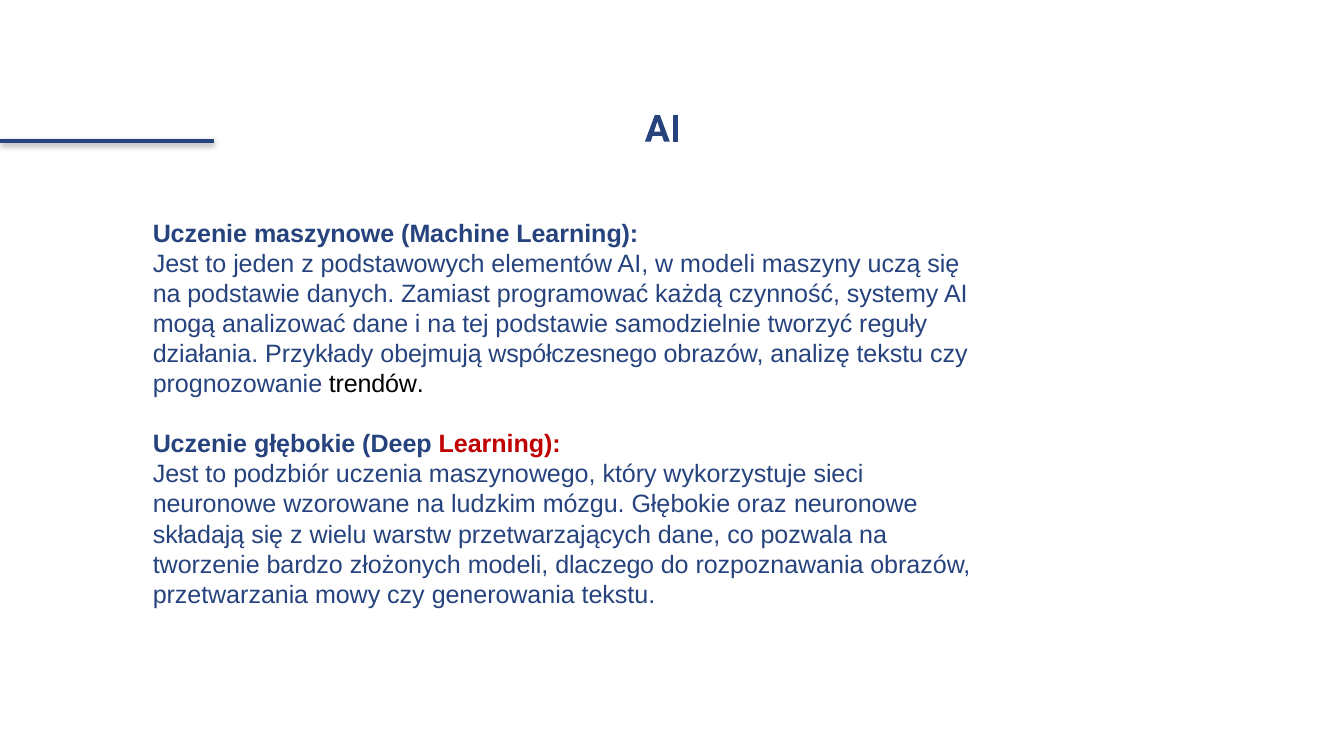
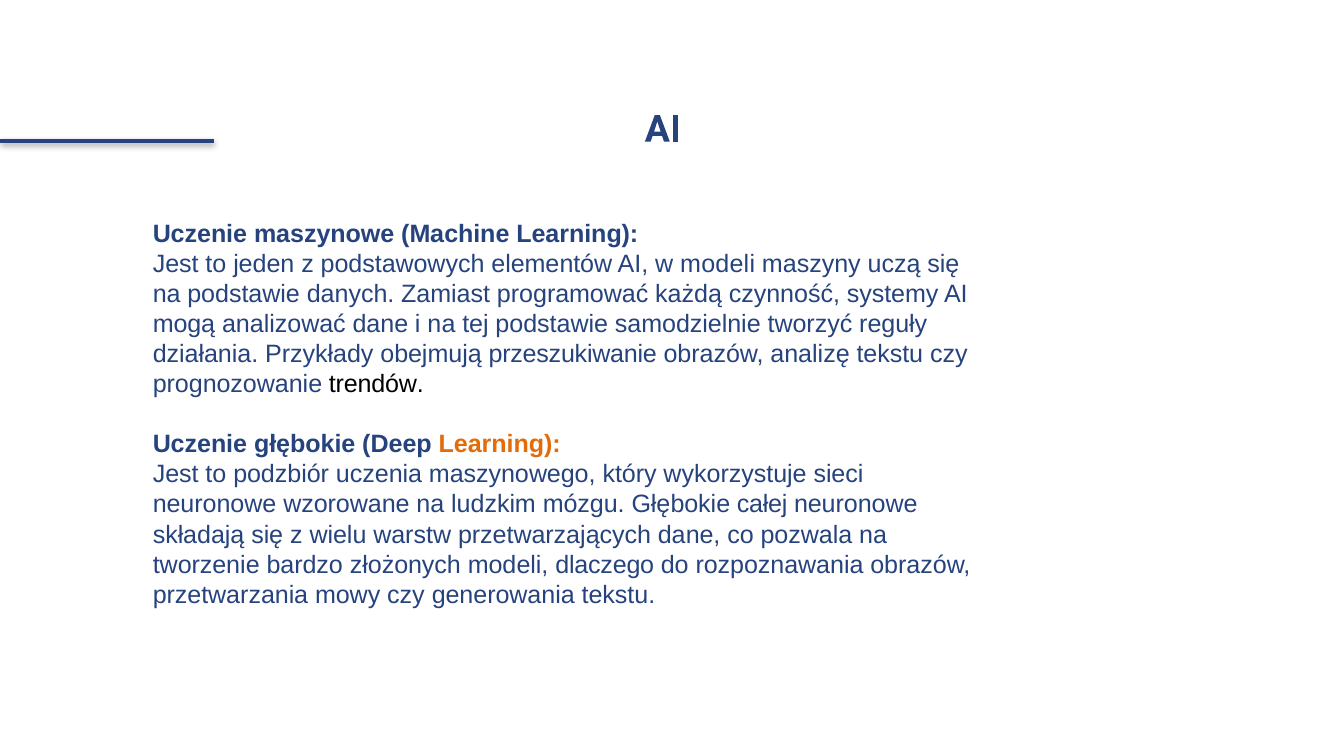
współczesnego: współczesnego -> przeszukiwanie (573, 354)
Learning colour: red -> orange (500, 445)
oraz: oraz -> całej (762, 505)
